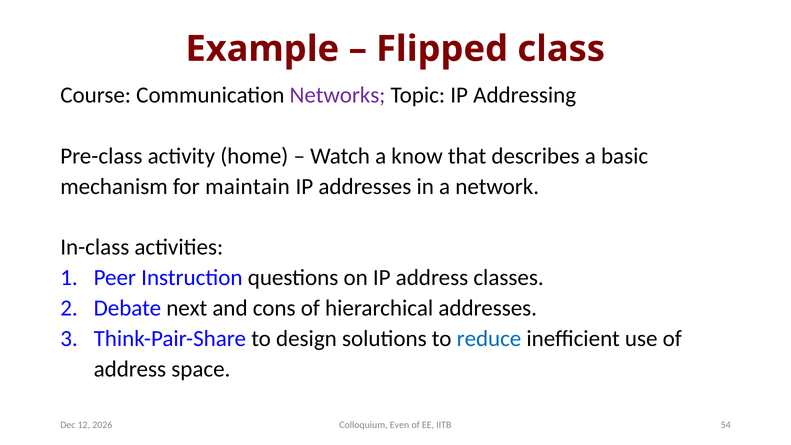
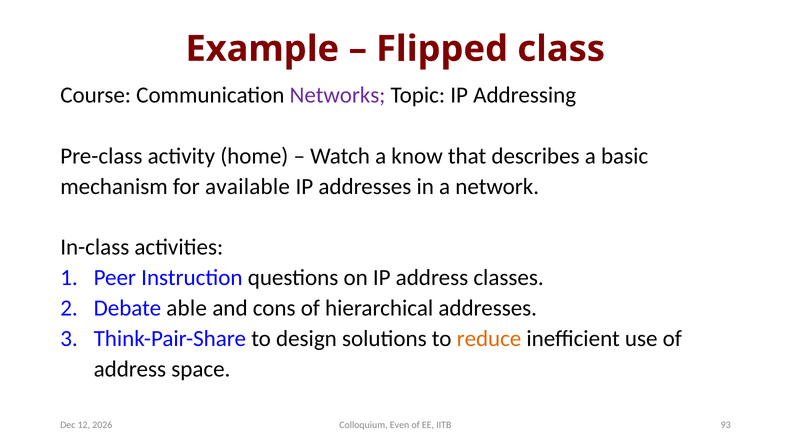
maintain: maintain -> available (247, 186)
next: next -> able (187, 308)
reduce colour: blue -> orange (489, 339)
54: 54 -> 93 (726, 425)
